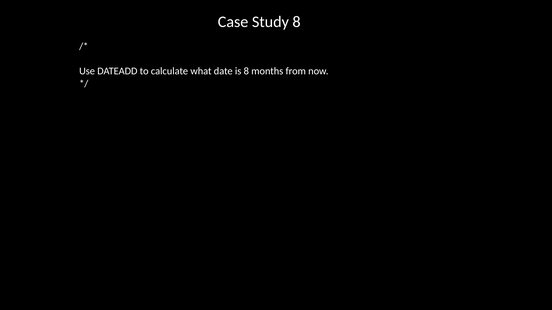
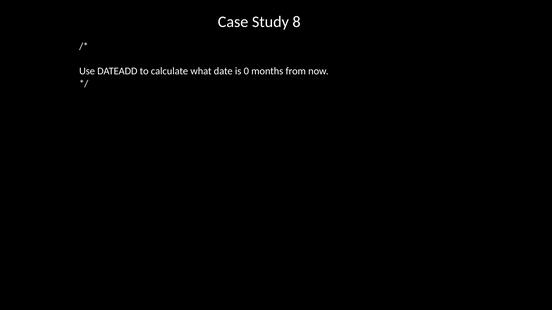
is 8: 8 -> 0 (246, 71)
